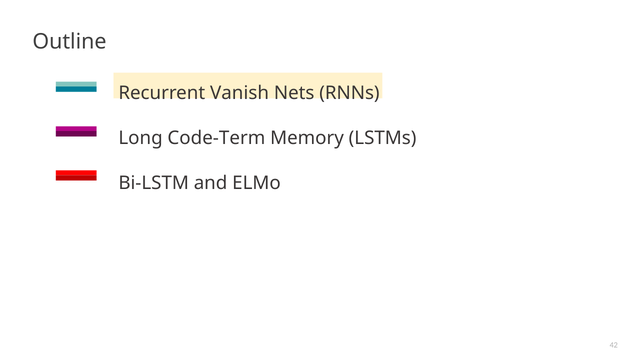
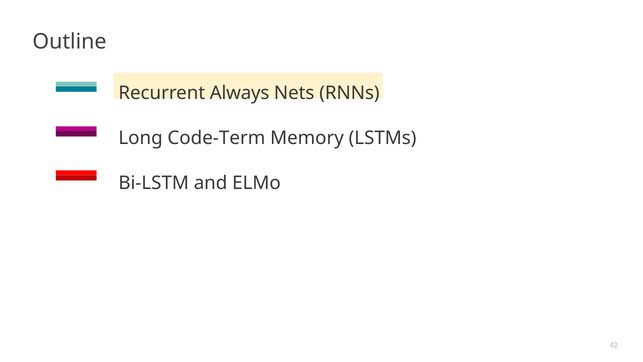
Vanish: Vanish -> Always (240, 93)
